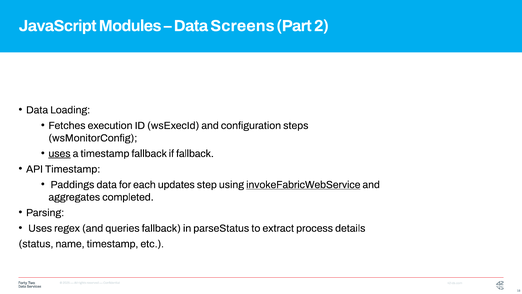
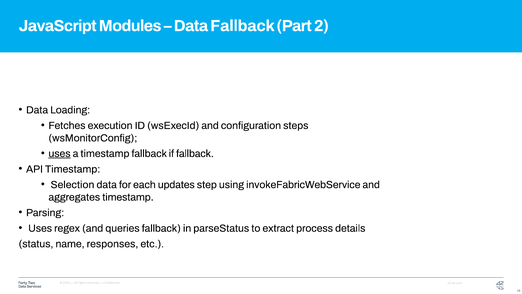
Data Screens: Screens -> Fallback (243, 26)
Paddings: Paddings -> Selection (72, 185)
invokeFabricWebService underline: present -> none (303, 185)
aggregates completed: completed -> timestamp (128, 197)
name timestamp: timestamp -> responses (112, 244)
